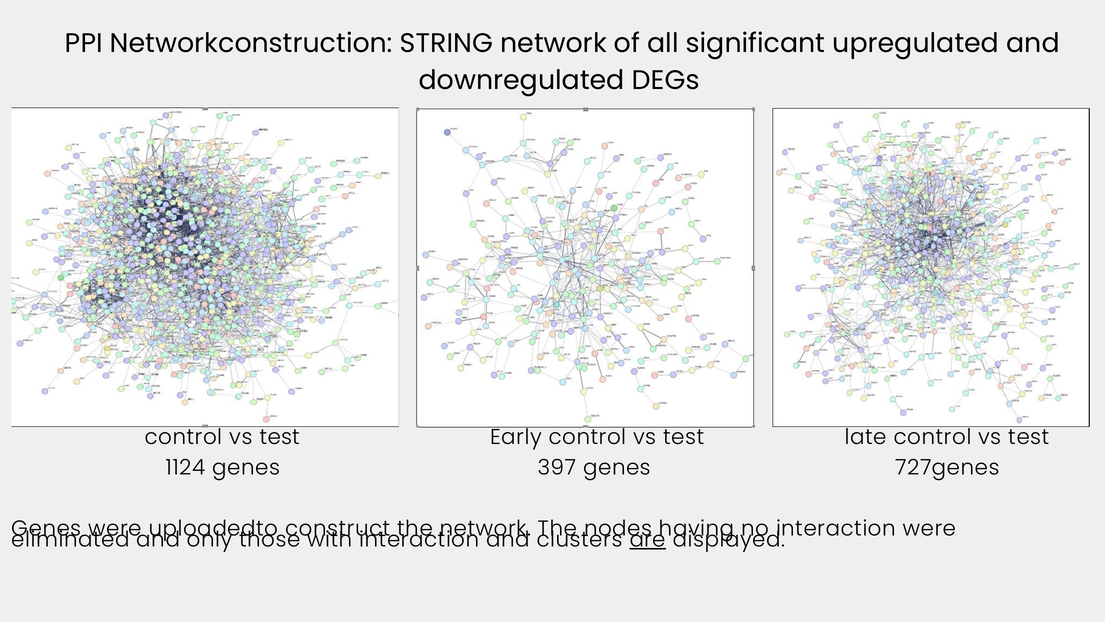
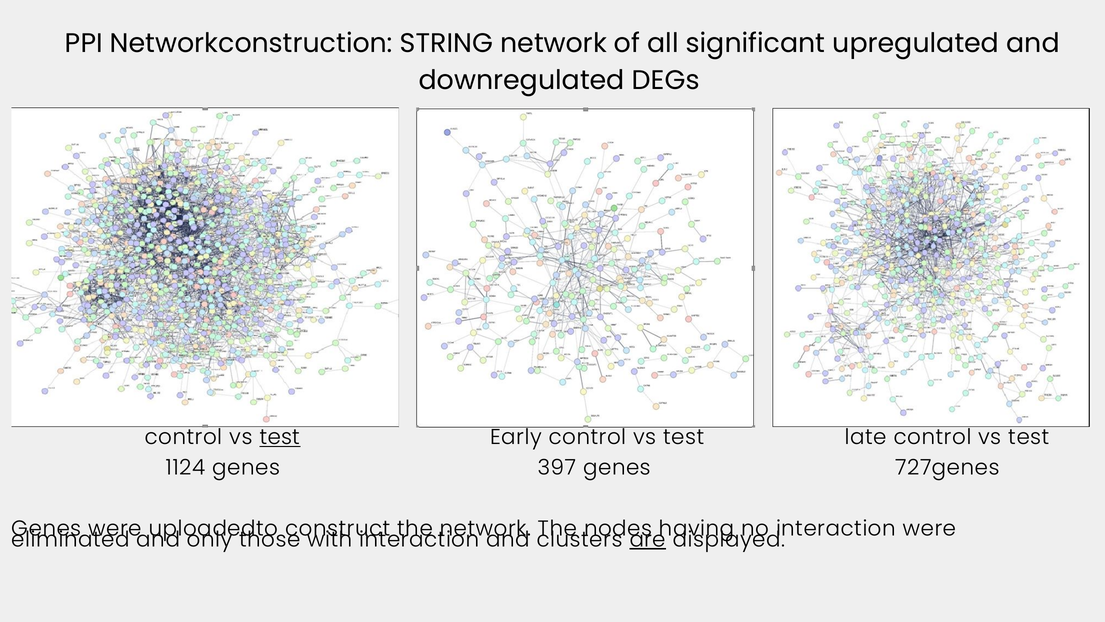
test underline: none -> present (280, 437)
